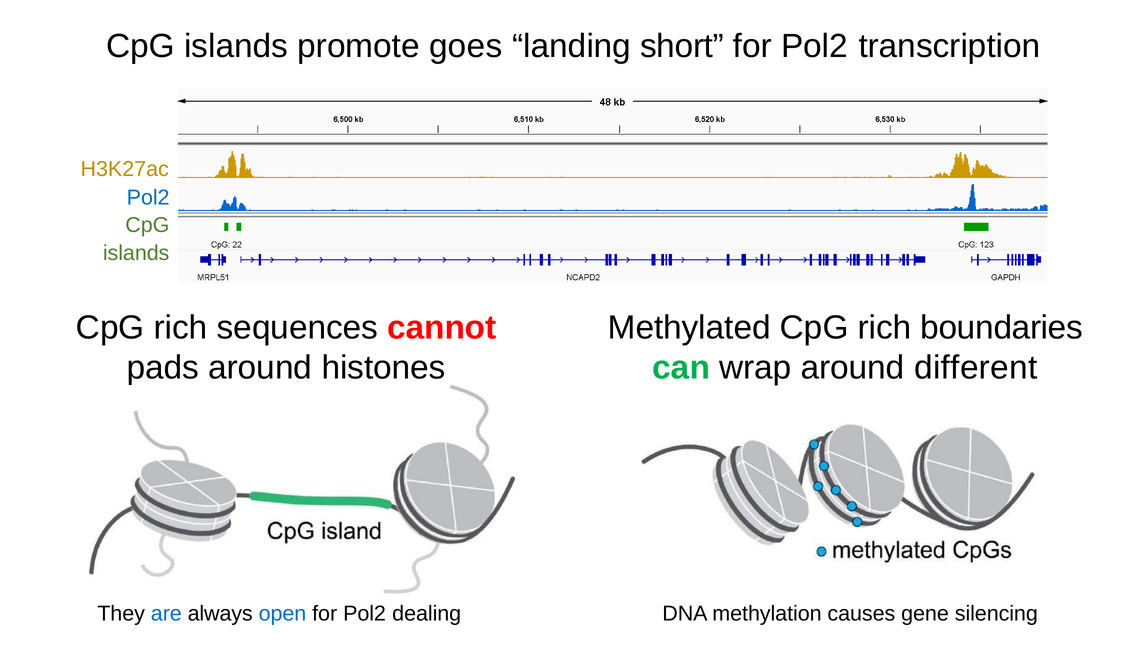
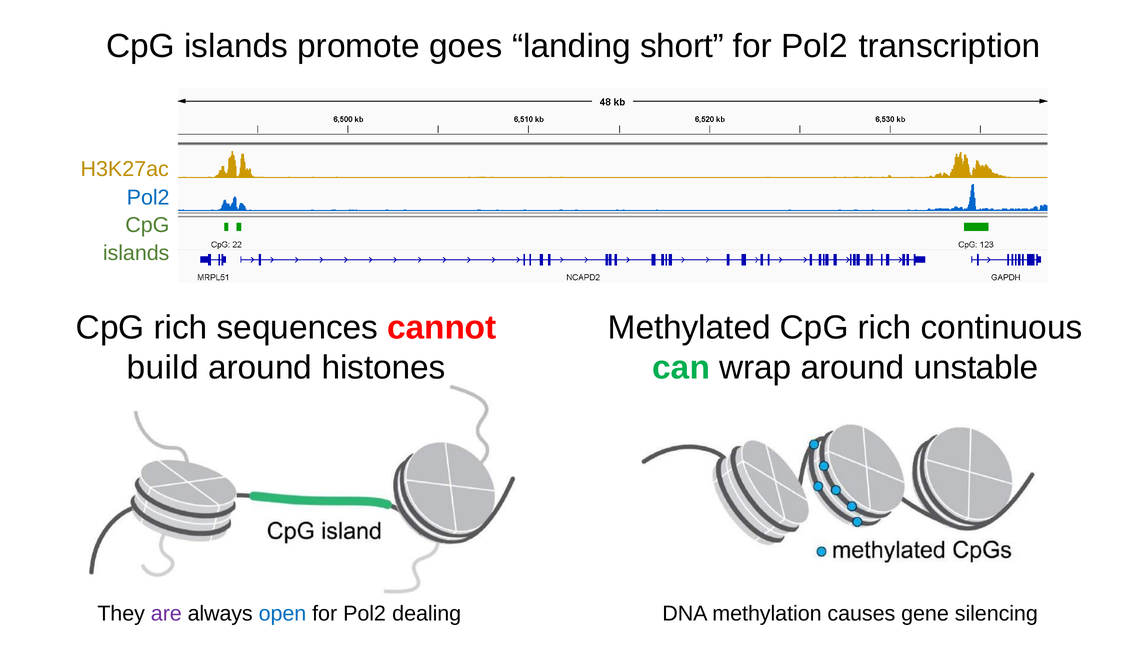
boundaries: boundaries -> continuous (1002, 328)
pads: pads -> build (163, 368)
different: different -> unstable (976, 368)
are colour: blue -> purple (166, 614)
